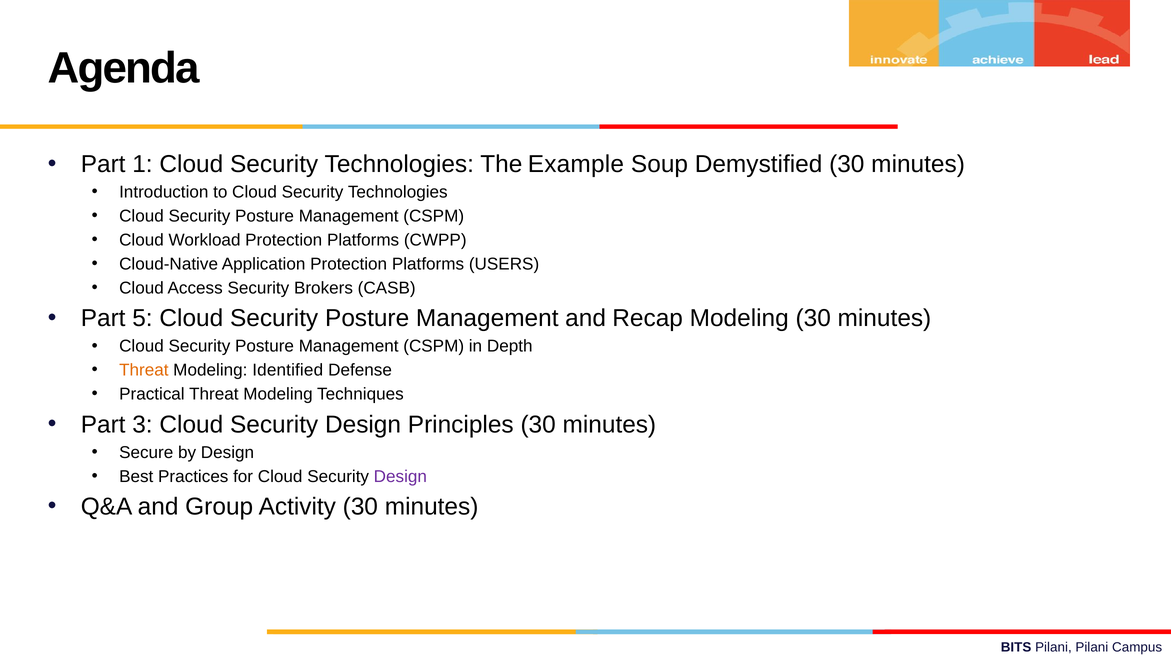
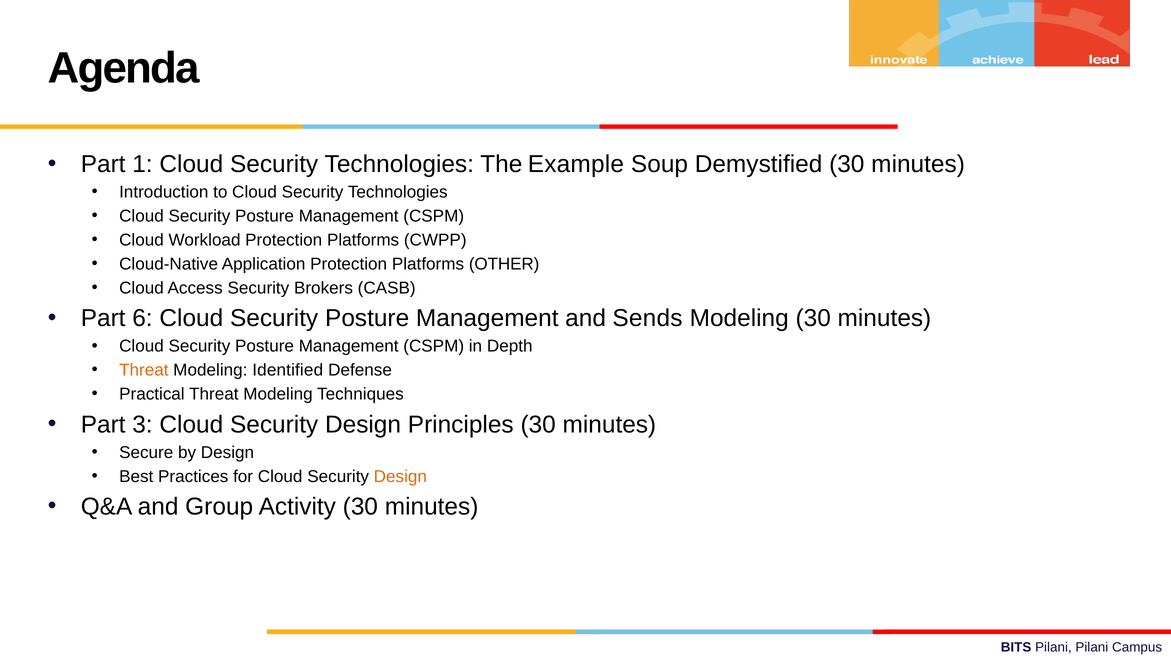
USERS: USERS -> OTHER (504, 264)
5: 5 -> 6 (142, 318)
Recap: Recap -> Sends (647, 318)
Design colour: purple -> orange (400, 476)
